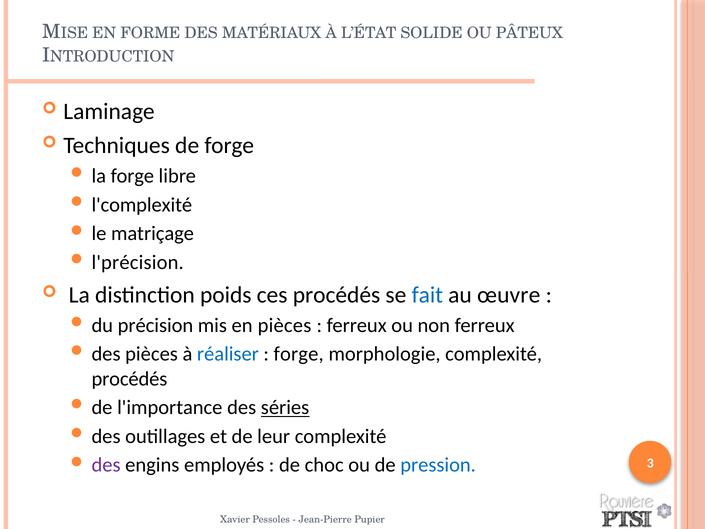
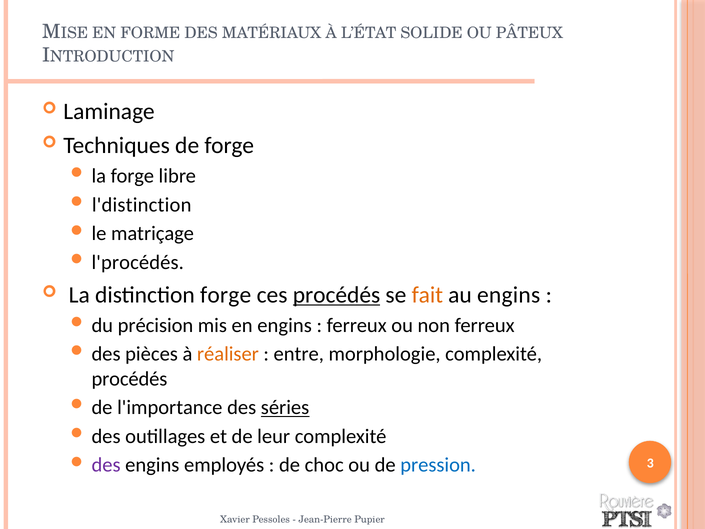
l'complexité: l'complexité -> l'distinction (142, 205)
l'précision: l'précision -> l'procédés (138, 262)
distinction poids: poids -> forge (226, 295)
procédés underline: none -> present (336, 295)
fait colour: blue -> orange (427, 295)
au œuvre: œuvre -> engins (509, 295)
en pièces: pièces -> engins (285, 325)
réaliser colour: blue -> orange (228, 354)
forge: forge -> entre (299, 354)
